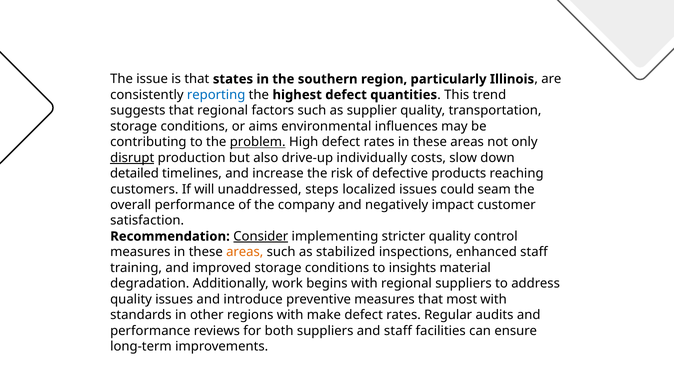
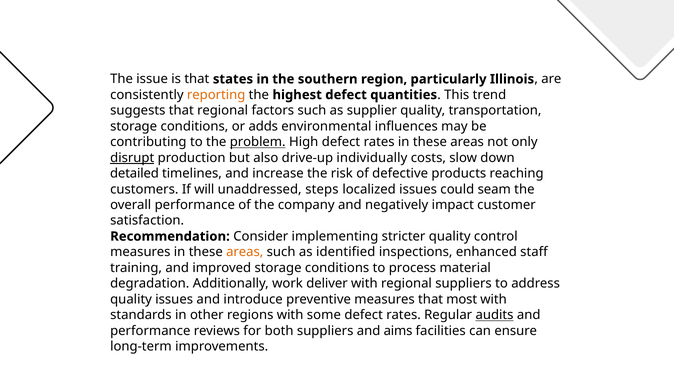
reporting colour: blue -> orange (216, 95)
aims: aims -> adds (263, 126)
Consider underline: present -> none (261, 236)
stabilized: stabilized -> identified (346, 252)
insights: insights -> process (412, 268)
begins: begins -> deliver (327, 284)
make: make -> some (324, 315)
audits underline: none -> present (495, 315)
and staff: staff -> aims (398, 331)
